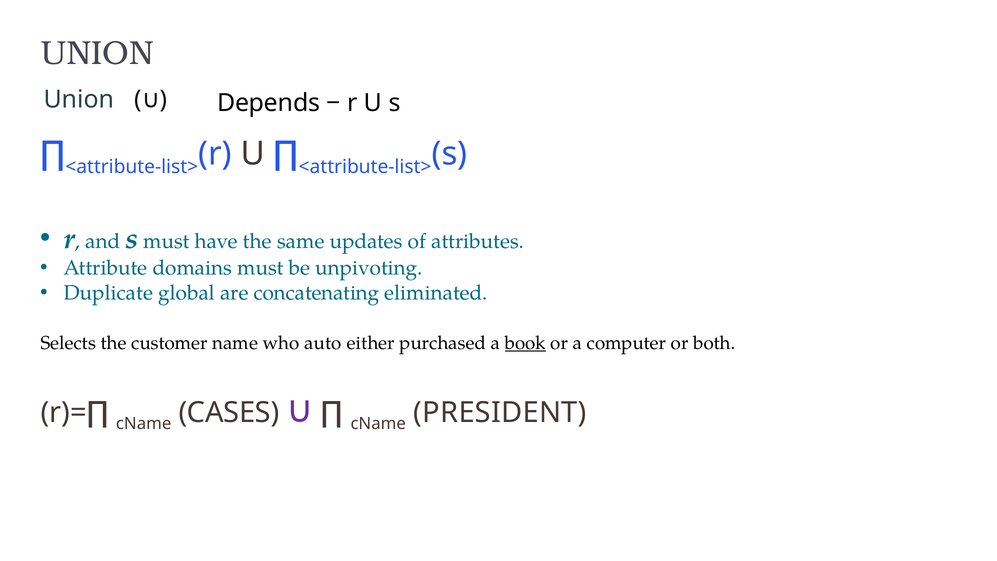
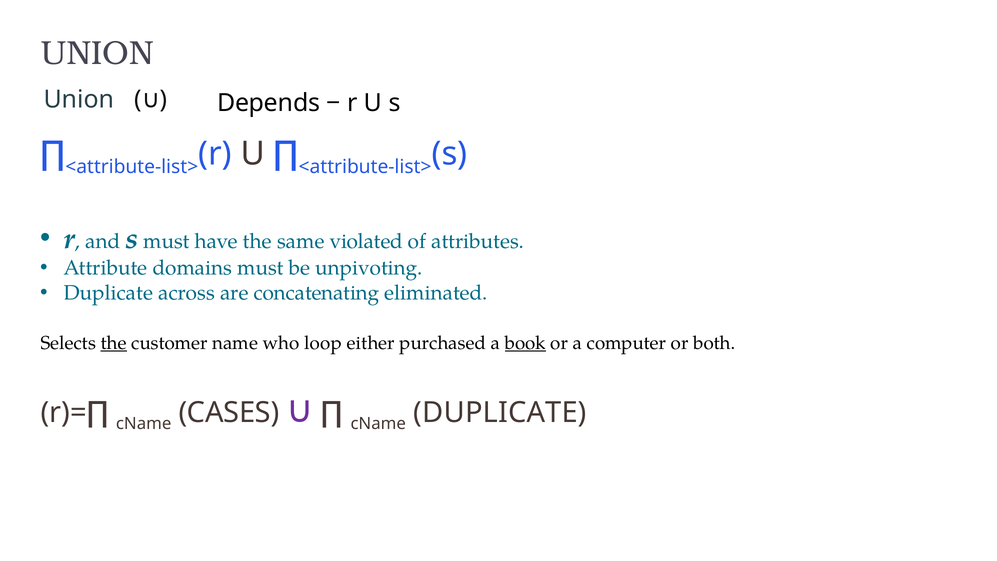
updates: updates -> violated (366, 241)
global: global -> across (187, 293)
the underline: none -> present (114, 343)
auto: auto -> loop (323, 343)
cName PRESIDENT: PRESIDENT -> DUPLICATE (500, 412)
